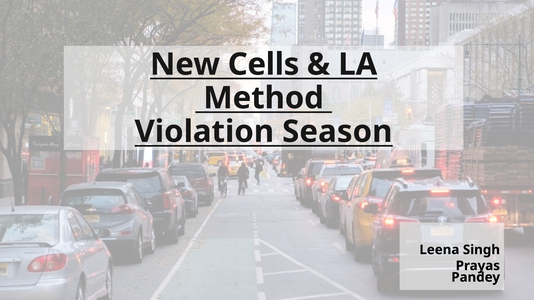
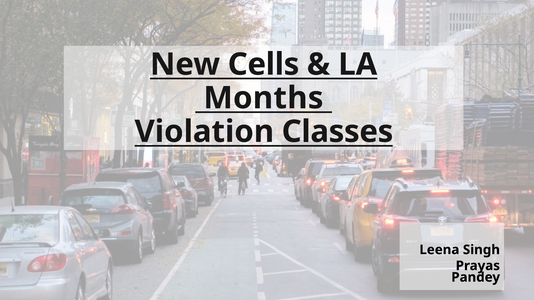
Method: Method -> Months (263, 98)
Season: Season -> Classes (337, 132)
